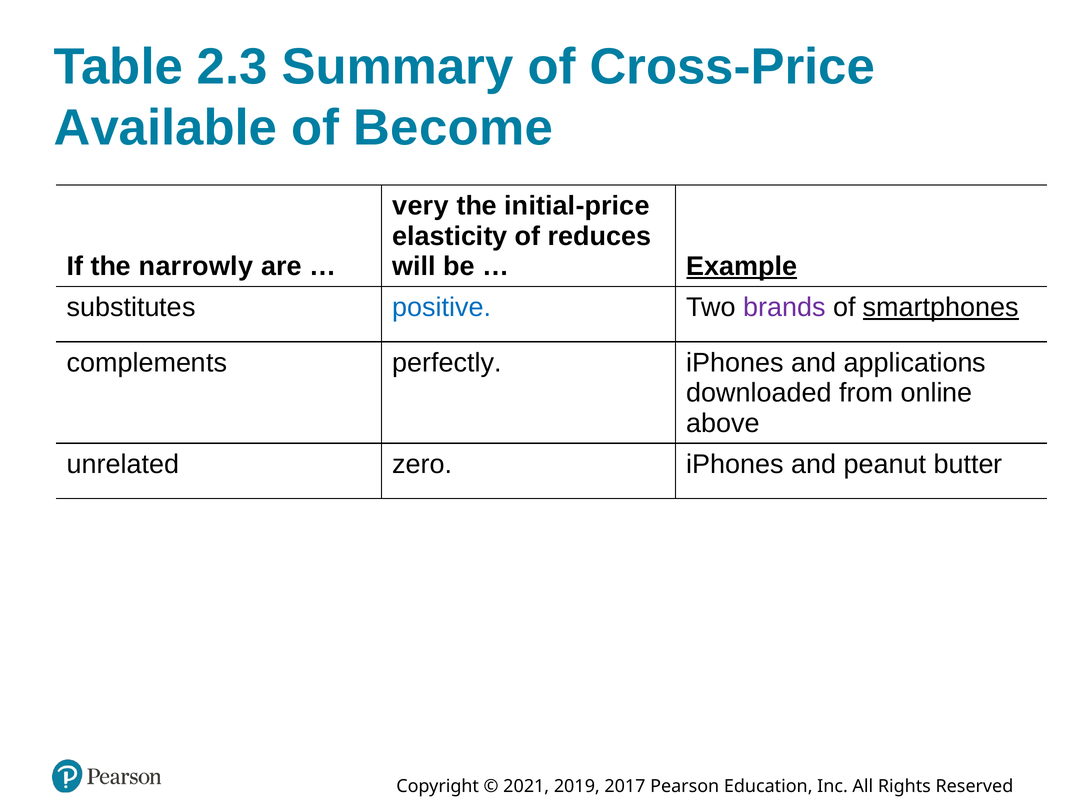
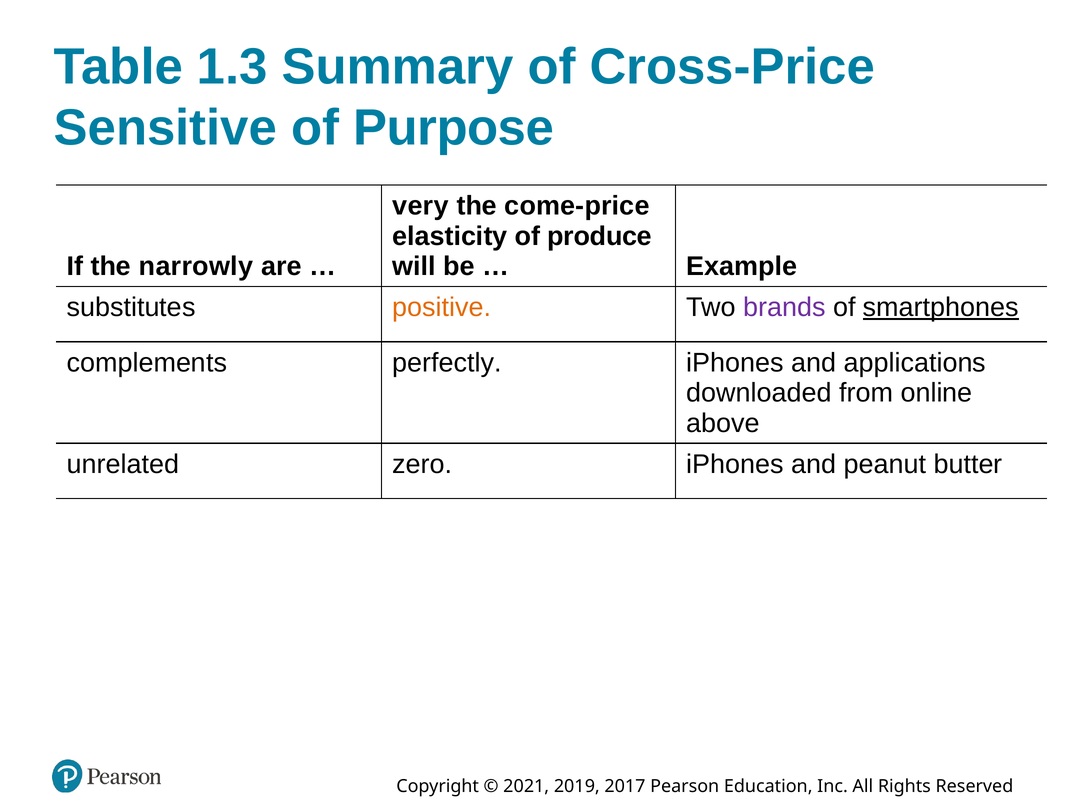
2.3: 2.3 -> 1.3 (232, 67)
Available: Available -> Sensitive (166, 128)
Become: Become -> Purpose (454, 128)
initial-price: initial-price -> come-price (577, 206)
reduces: reduces -> produce (600, 236)
Example underline: present -> none (742, 266)
positive colour: blue -> orange (442, 307)
